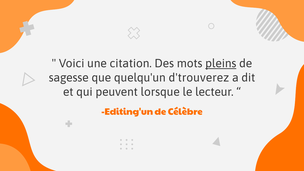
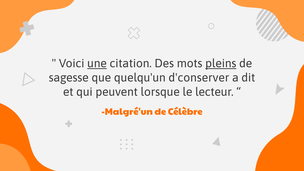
une underline: none -> present (97, 64)
d'trouverez: d'trouverez -> d'conserver (199, 78)
Editing'un: Editing'un -> Malgré'un (127, 112)
